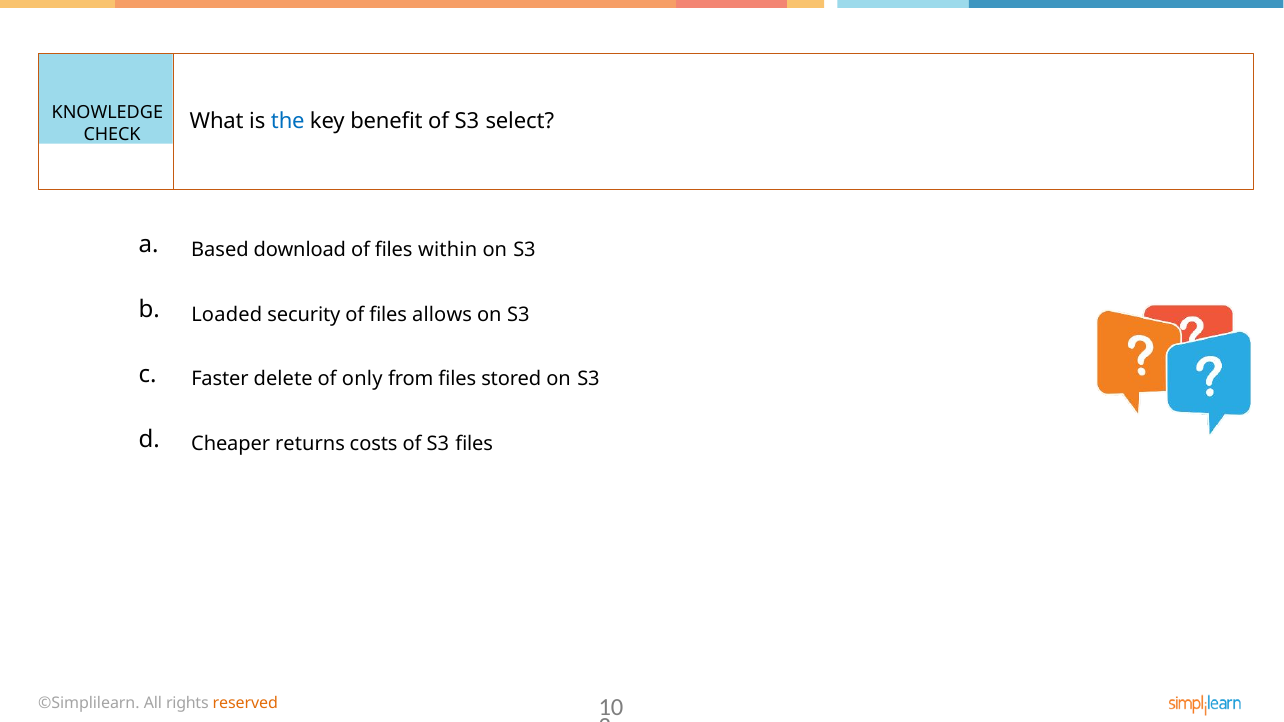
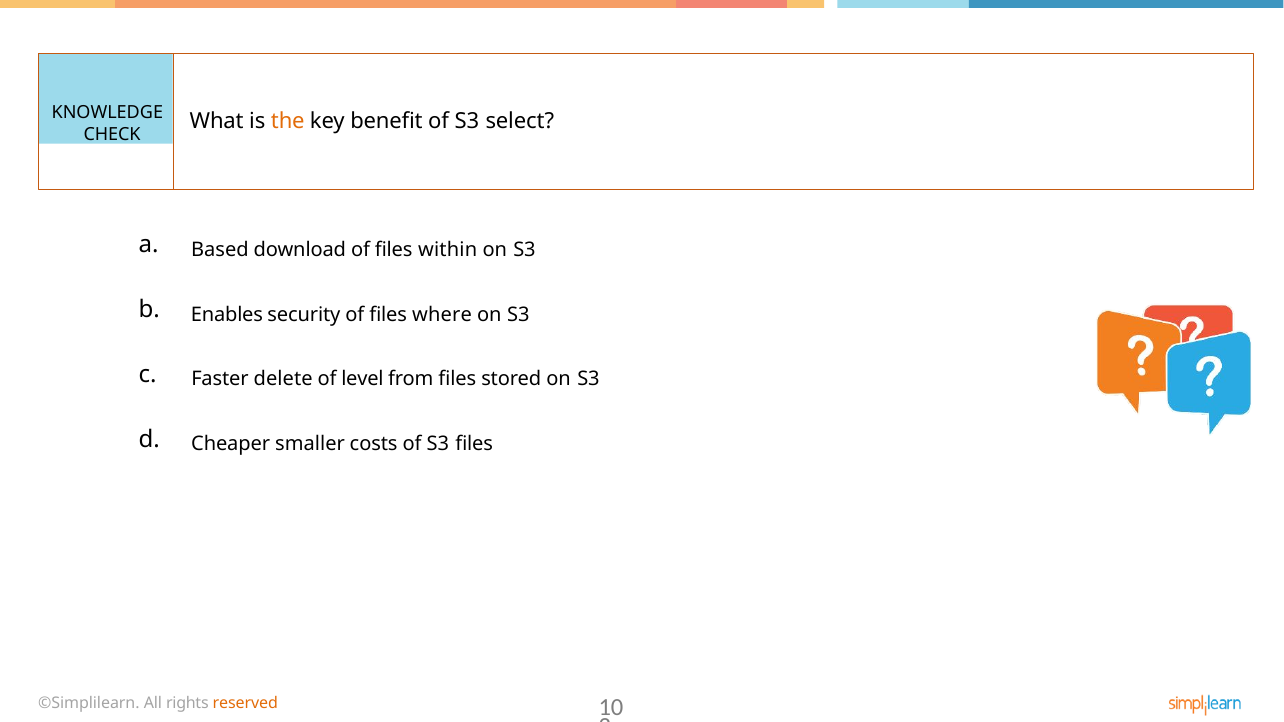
the colour: blue -> orange (288, 121)
Loaded: Loaded -> Enables (227, 315)
allows: allows -> where (442, 315)
only: only -> level (362, 379)
returns: returns -> smaller (310, 444)
